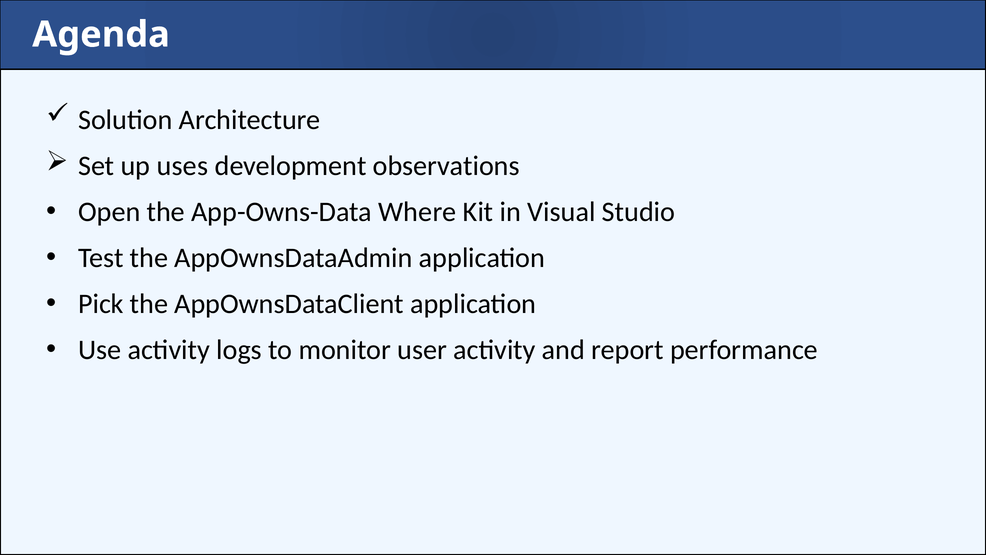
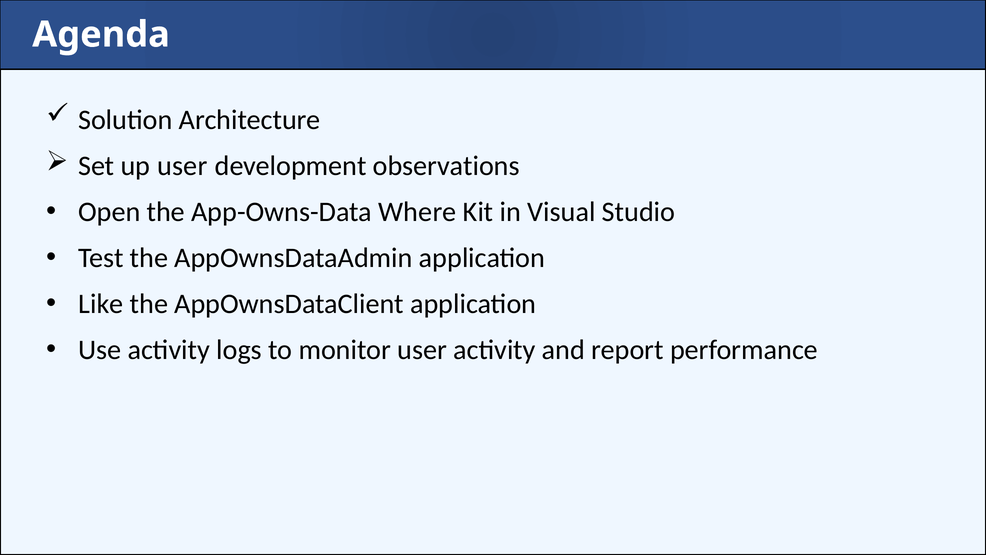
up uses: uses -> user (182, 166)
Pick: Pick -> Like (101, 304)
